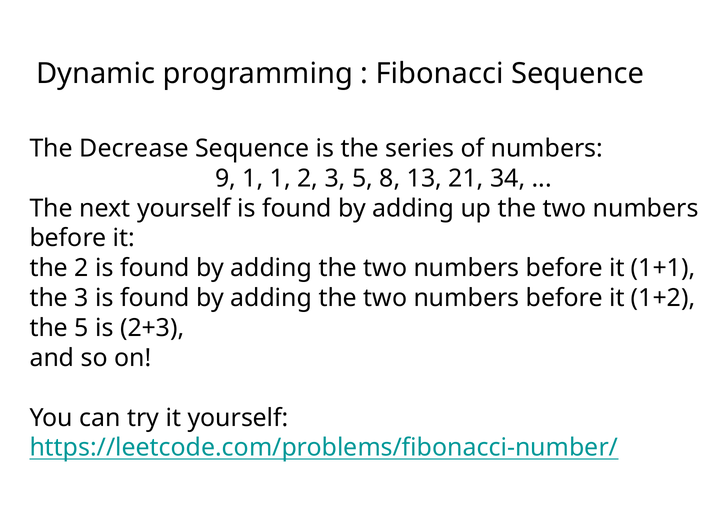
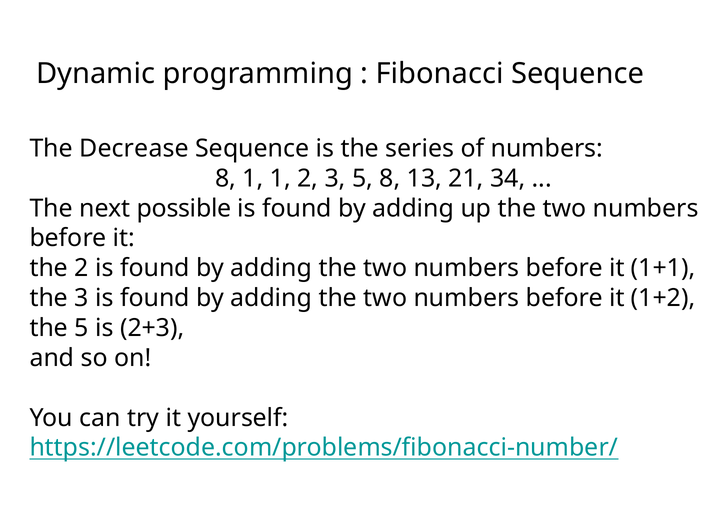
9: 9 -> 8 (226, 178)
next yourself: yourself -> possible (184, 208)
